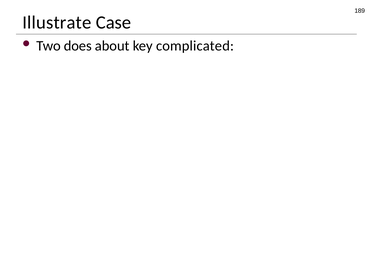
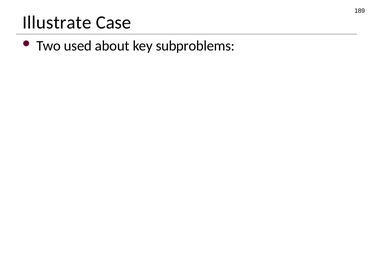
does: does -> used (78, 46)
complicated: complicated -> subproblems (195, 46)
